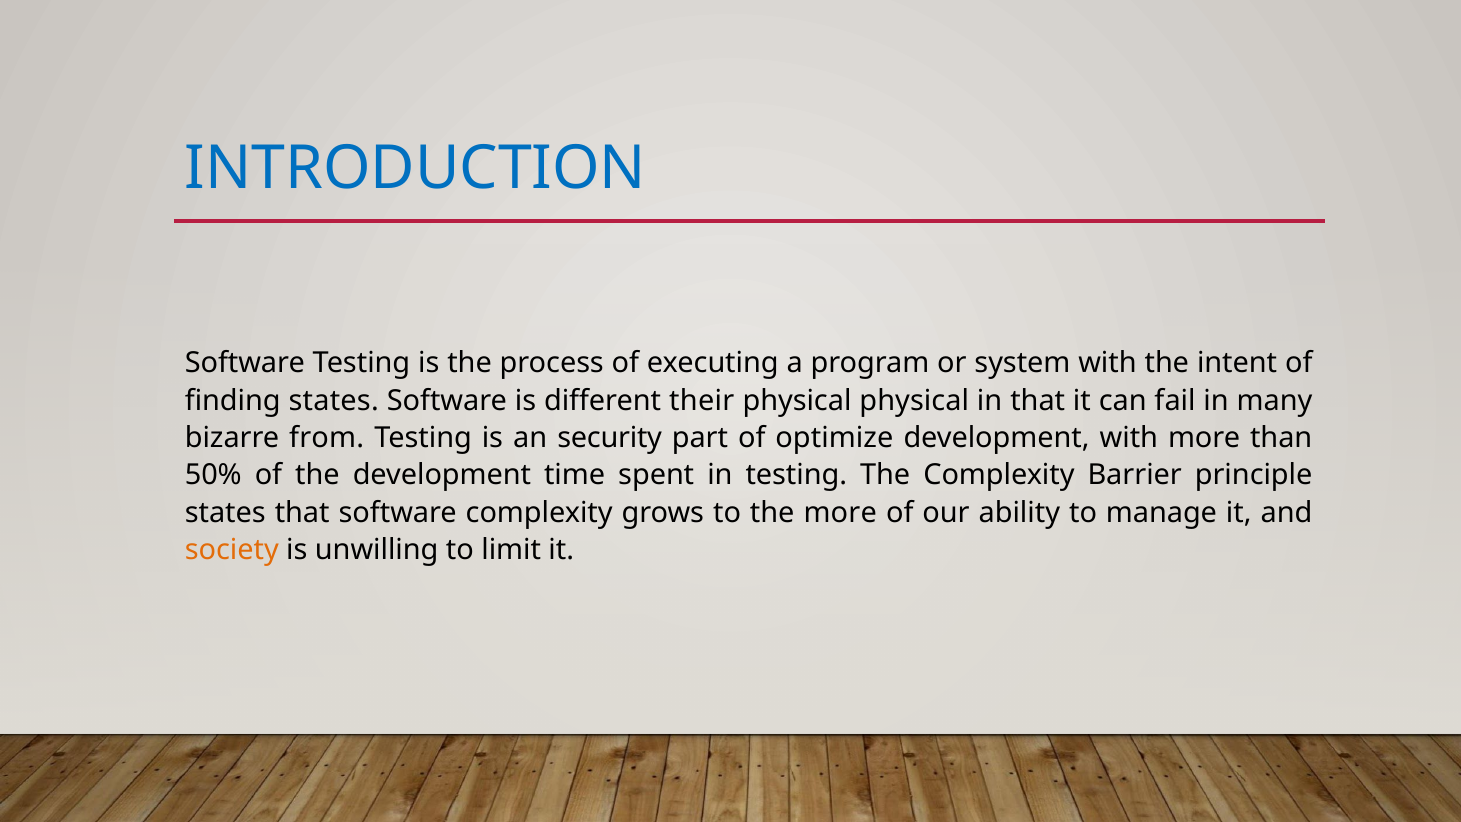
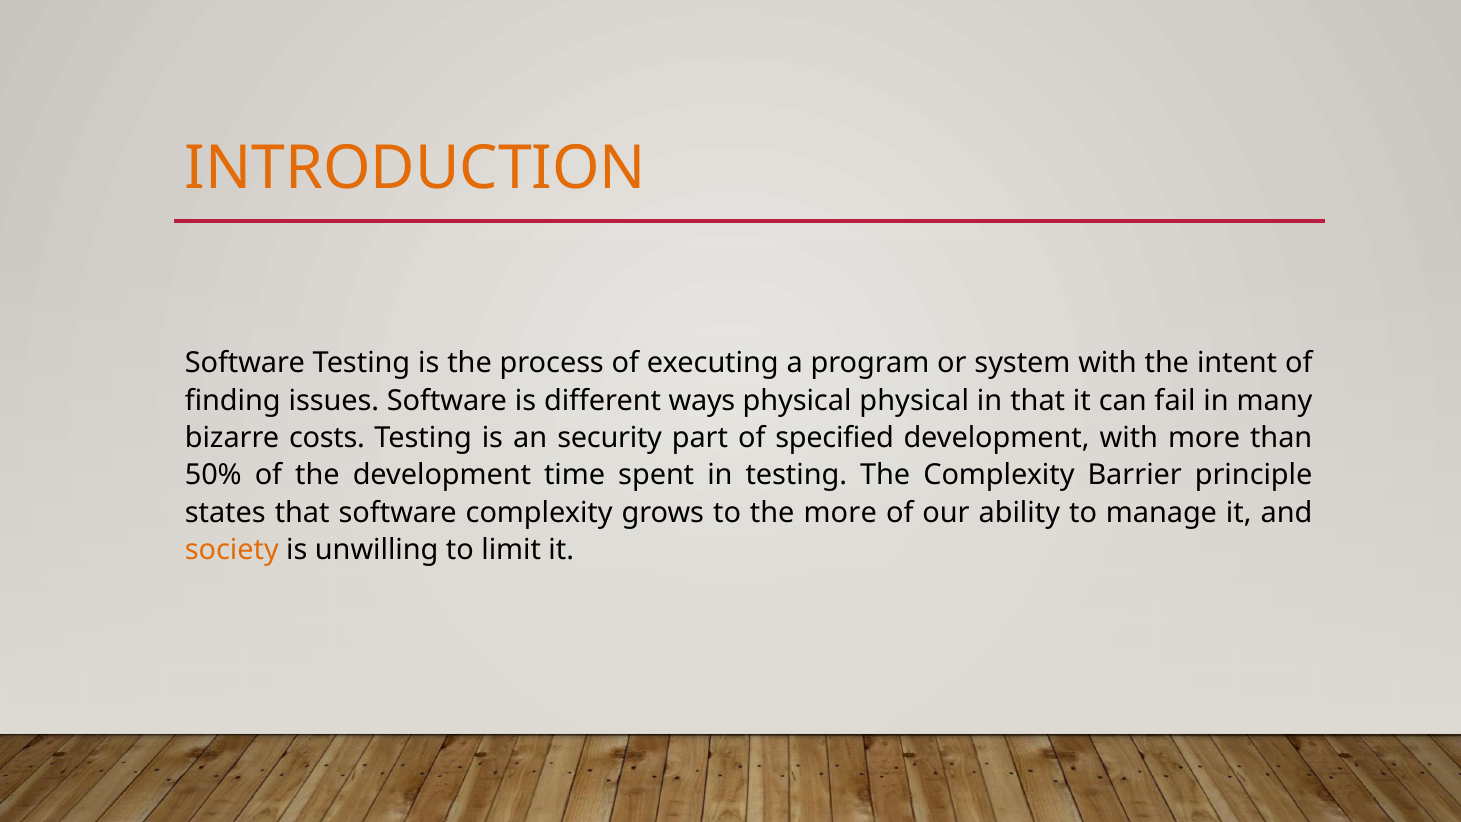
INTRODUCTION colour: blue -> orange (416, 169)
finding states: states -> issues (334, 400)
their: their -> ways (702, 400)
from: from -> costs (327, 438)
optimize: optimize -> specified (835, 438)
